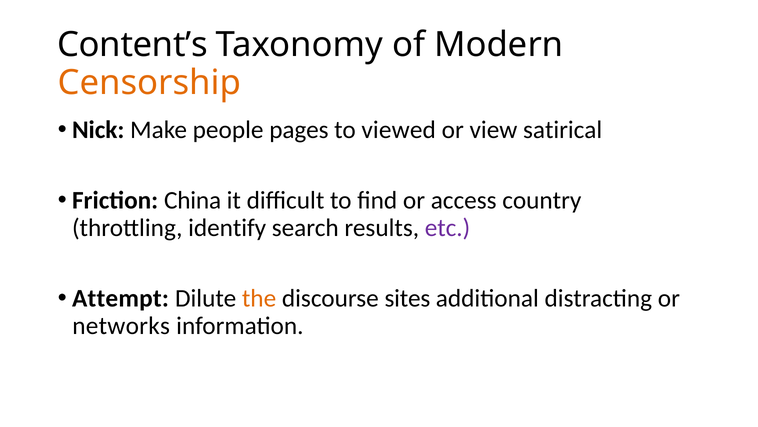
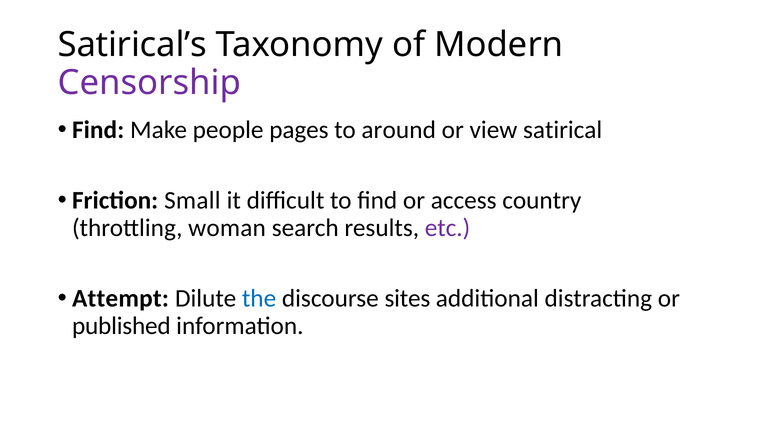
Content’s: Content’s -> Satirical’s (132, 45)
Censorship colour: orange -> purple (149, 82)
Nick: Nick -> Find (98, 130)
viewed: viewed -> around (399, 130)
China: China -> Small (192, 200)
identify: identify -> woman (227, 228)
the colour: orange -> blue (259, 298)
networks: networks -> published (121, 325)
